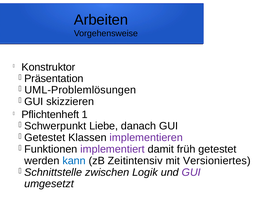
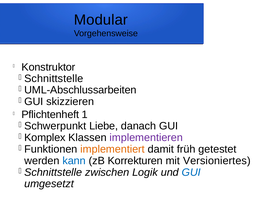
Arbeiten: Arbeiten -> Modular (101, 20)
Präsentation: Präsentation -> Schnittstelle (54, 79)
UML-Problemlösungen: UML-Problemlösungen -> UML-Abschlussarbeiten (80, 90)
Getestet: Getestet -> Komplex (45, 138)
implementiert colour: purple -> orange (113, 150)
Zeitintensiv: Zeitintensiv -> Korrekturen (135, 161)
GUI colour: purple -> blue (191, 173)
